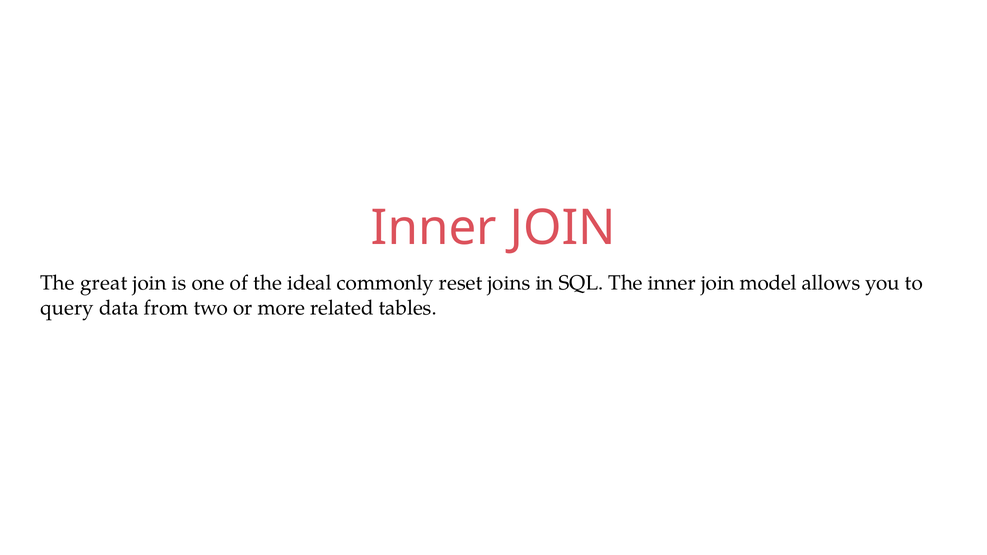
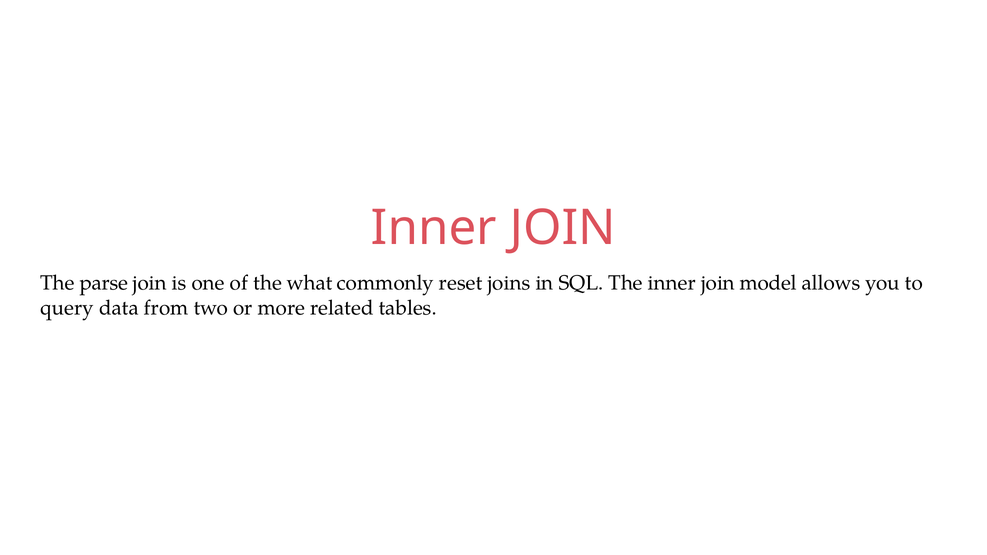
great: great -> parse (104, 283)
ideal: ideal -> what (310, 283)
